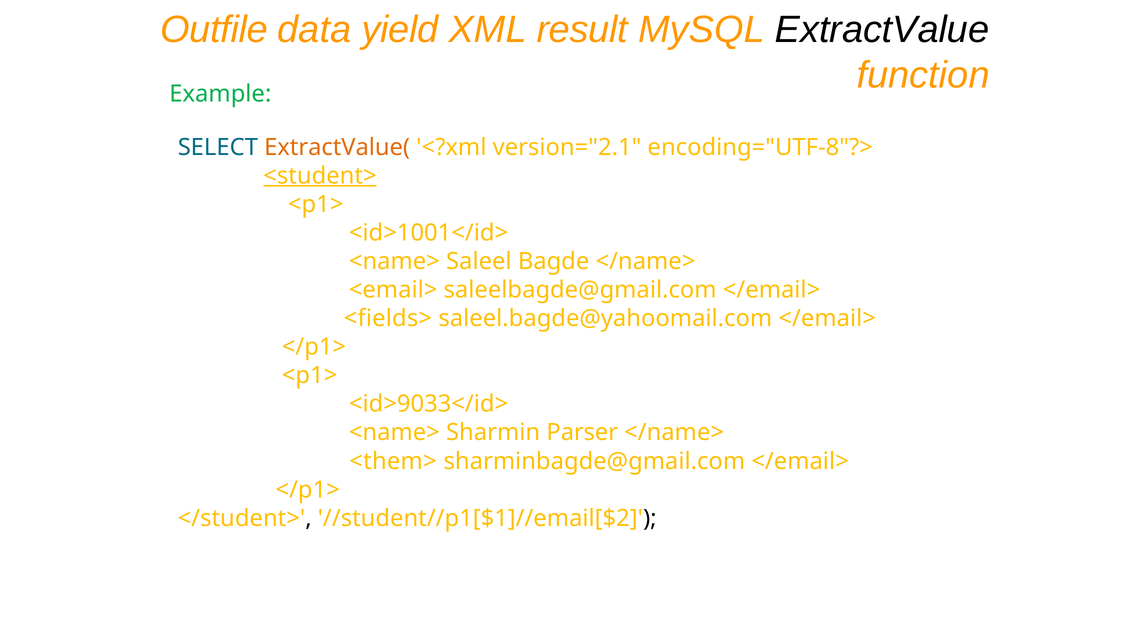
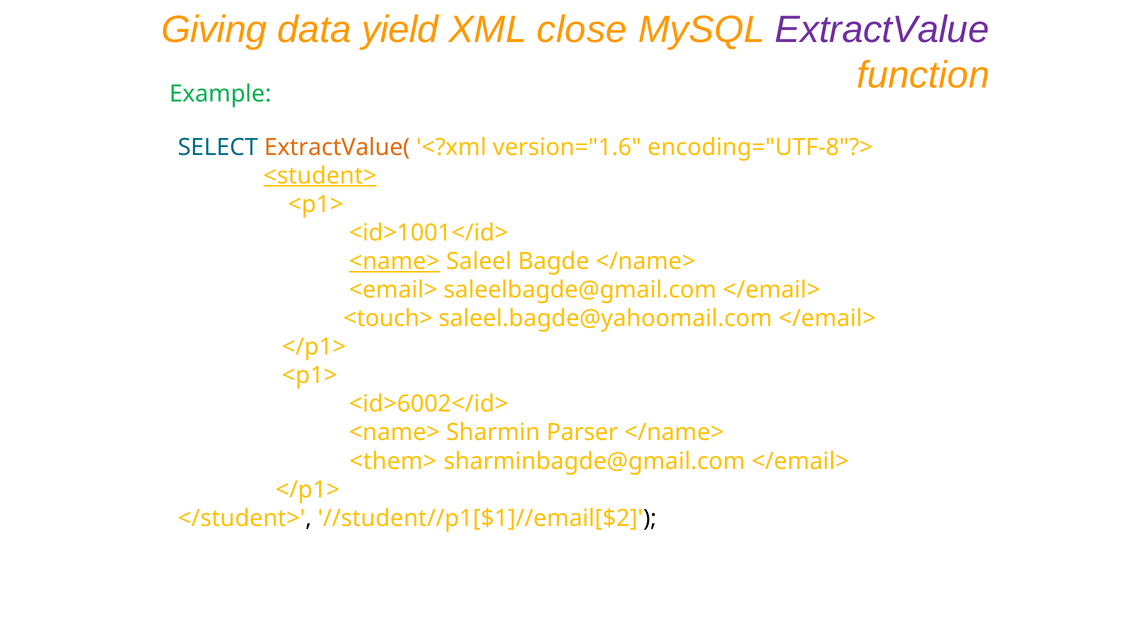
Outfile: Outfile -> Giving (214, 30)
result: result -> close (582, 30)
ExtractValue colour: black -> purple (882, 30)
version="2.1: version="2.1 -> version="1.6 (567, 147)
<name> underline: none -> present (394, 261)
<fields>: <fields> -> <touch> (388, 318)
<id>9033</id>: <id>9033</id> -> <id>6002</id> (429, 404)
